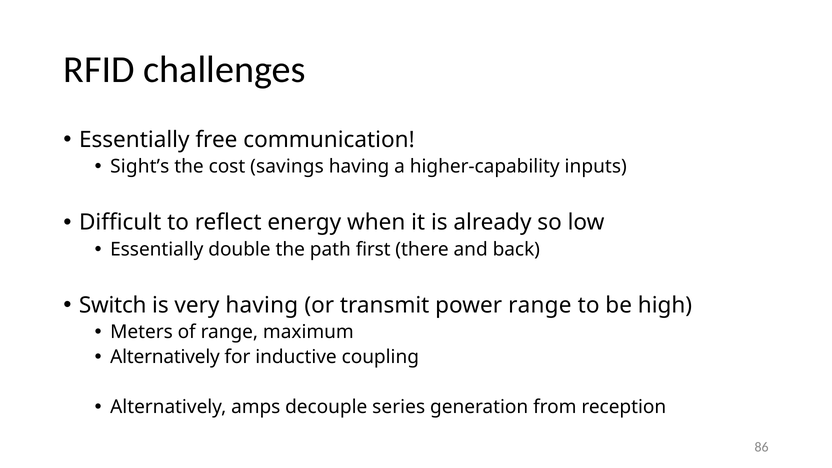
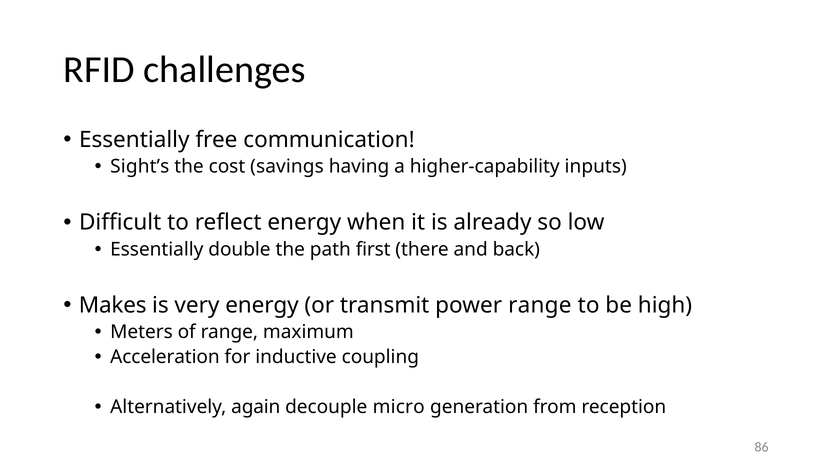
Switch: Switch -> Makes (113, 305)
very having: having -> energy (262, 305)
Alternatively: Alternatively -> Acceleration (165, 357)
amps: amps -> again (256, 407)
series: series -> micro (399, 407)
